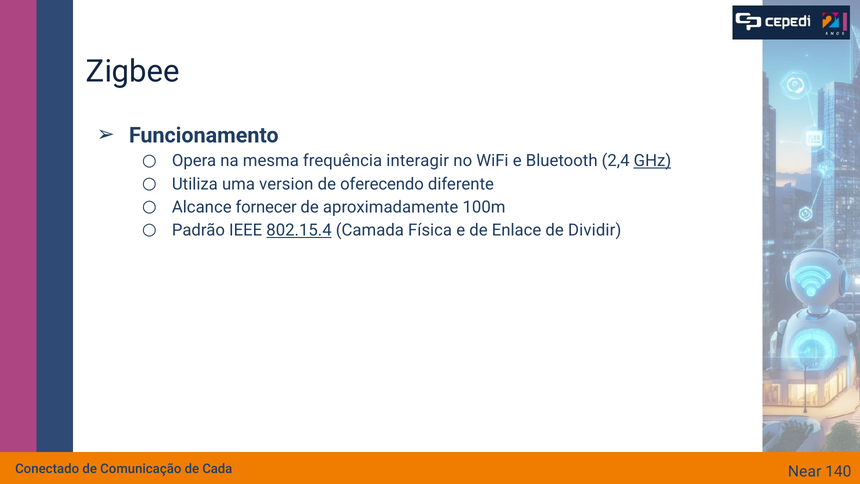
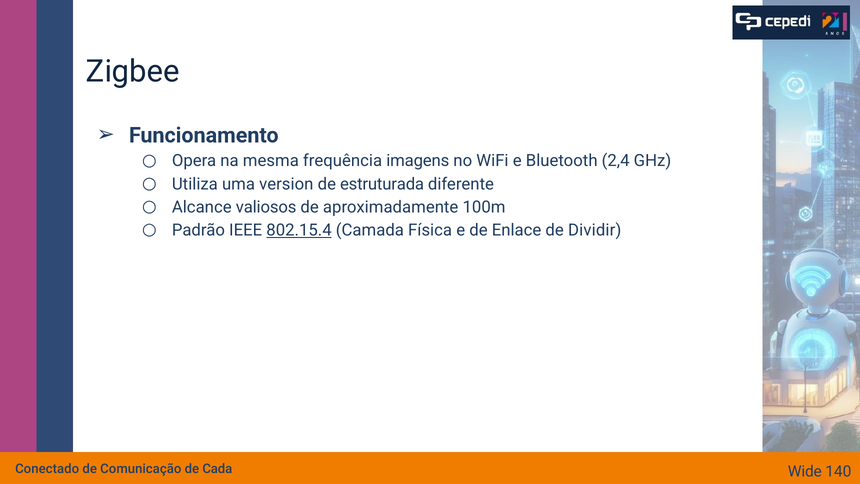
interagir: interagir -> imagens (418, 161)
GHz underline: present -> none (652, 161)
oferecendo: oferecendo -> estruturada (382, 184)
fornecer: fornecer -> valiosos (266, 207)
Near: Near -> Wide (805, 471)
